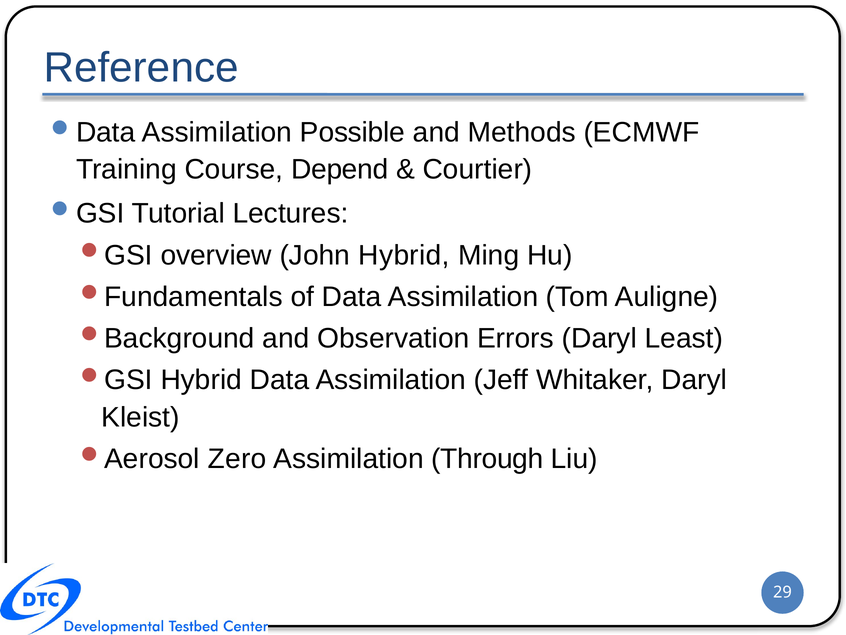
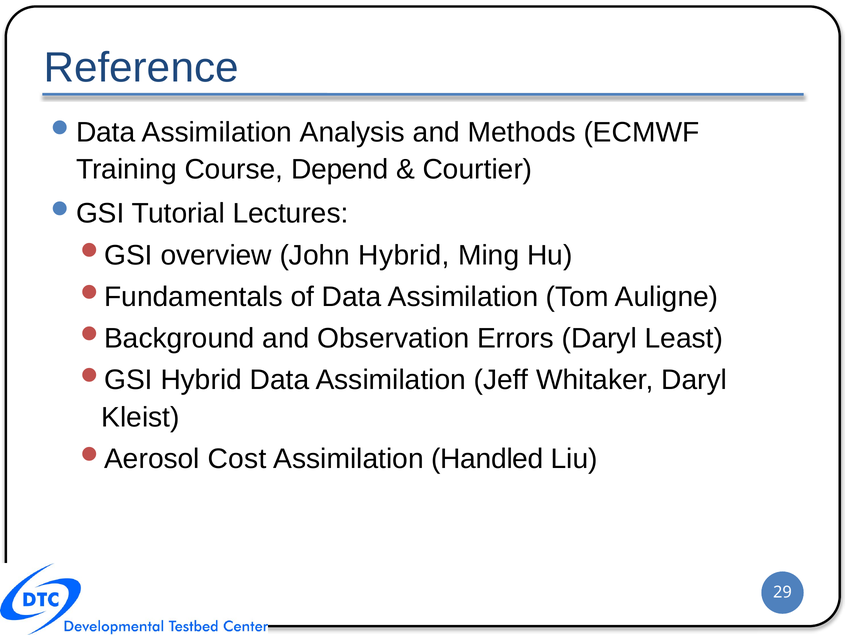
Possible: Possible -> Analysis (352, 132)
Zero: Zero -> Cost (237, 459)
Through: Through -> Handled (487, 459)
